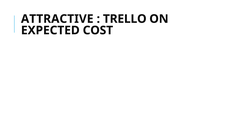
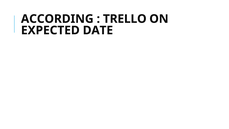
ATTRACTIVE: ATTRACTIVE -> ACCORDING (57, 19)
COST: COST -> DATE (98, 30)
